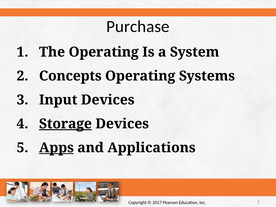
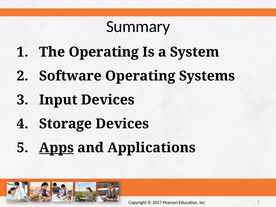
Purchase: Purchase -> Summary (138, 26)
Concepts: Concepts -> Software (70, 76)
Storage underline: present -> none (65, 124)
